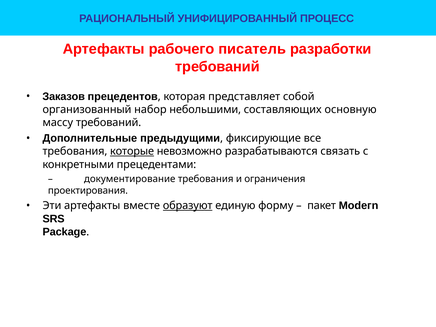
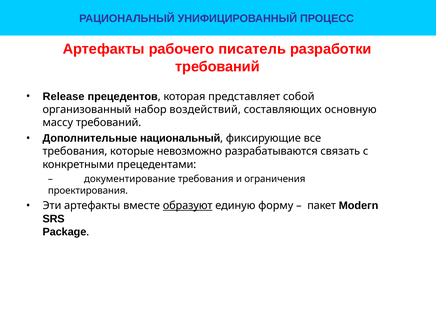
Заказов: Заказов -> Release (64, 96)
небольшими: небольшими -> воздействий (205, 109)
предыдущими: предыдущими -> национальный (180, 138)
которые underline: present -> none (132, 151)
